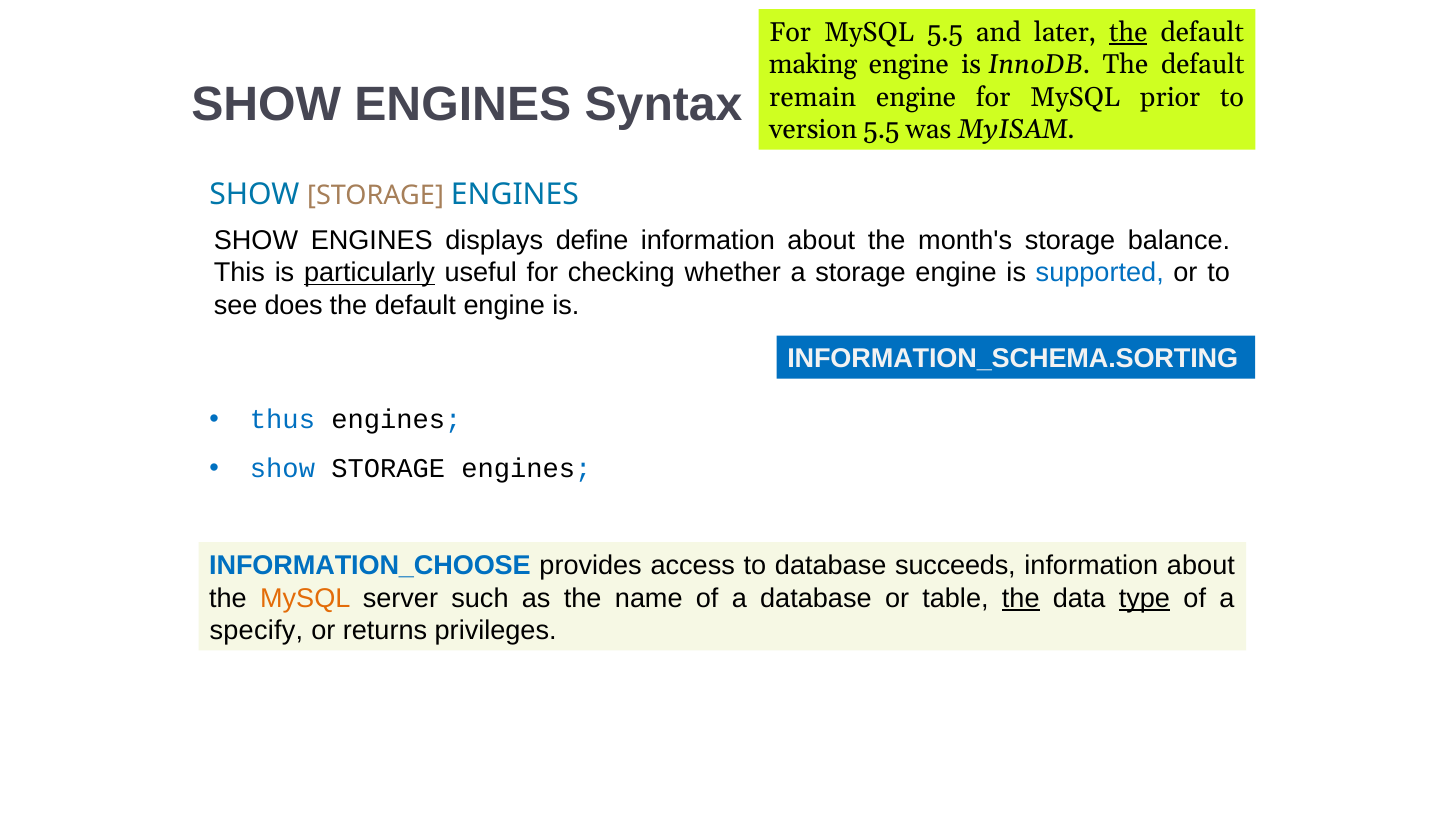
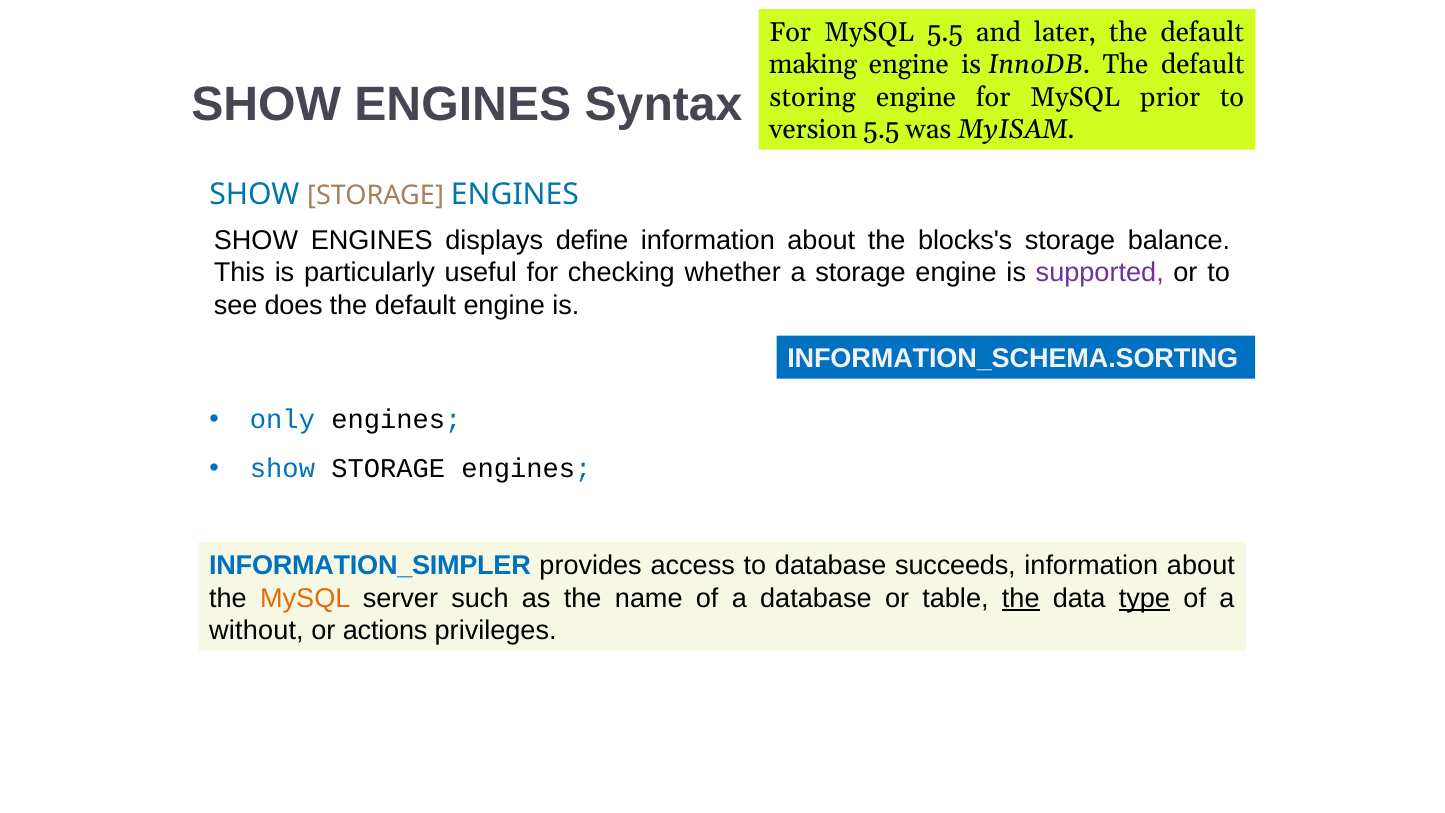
the underline: present -> none (1128, 32)
remain: remain -> storing (813, 98)
month's: month's -> blocks's (965, 240)
particularly underline: present -> none (370, 273)
supported colour: blue -> purple (1100, 273)
thus: thus -> only (282, 420)
INFORMATION_CHOOSE: INFORMATION_CHOOSE -> INFORMATION_SIMPLER (370, 566)
specify: specify -> without (256, 631)
returns: returns -> actions (385, 631)
